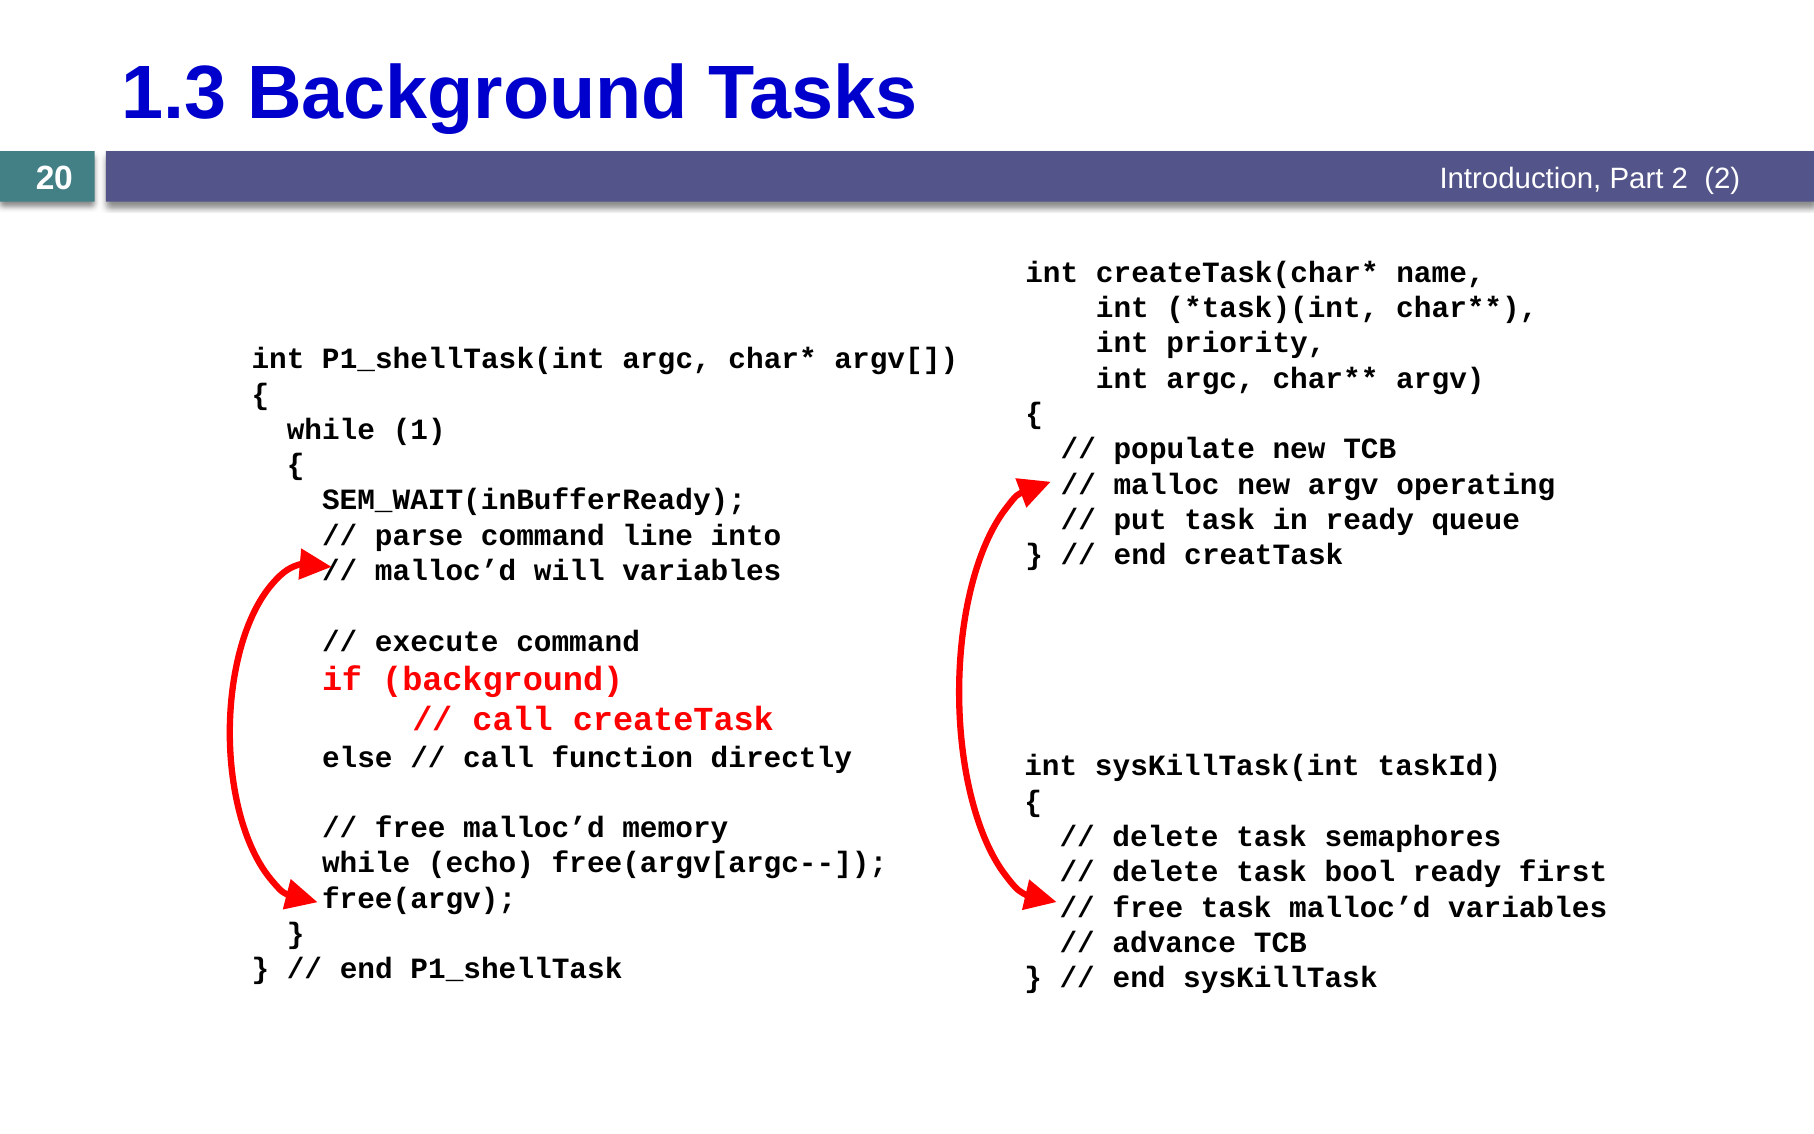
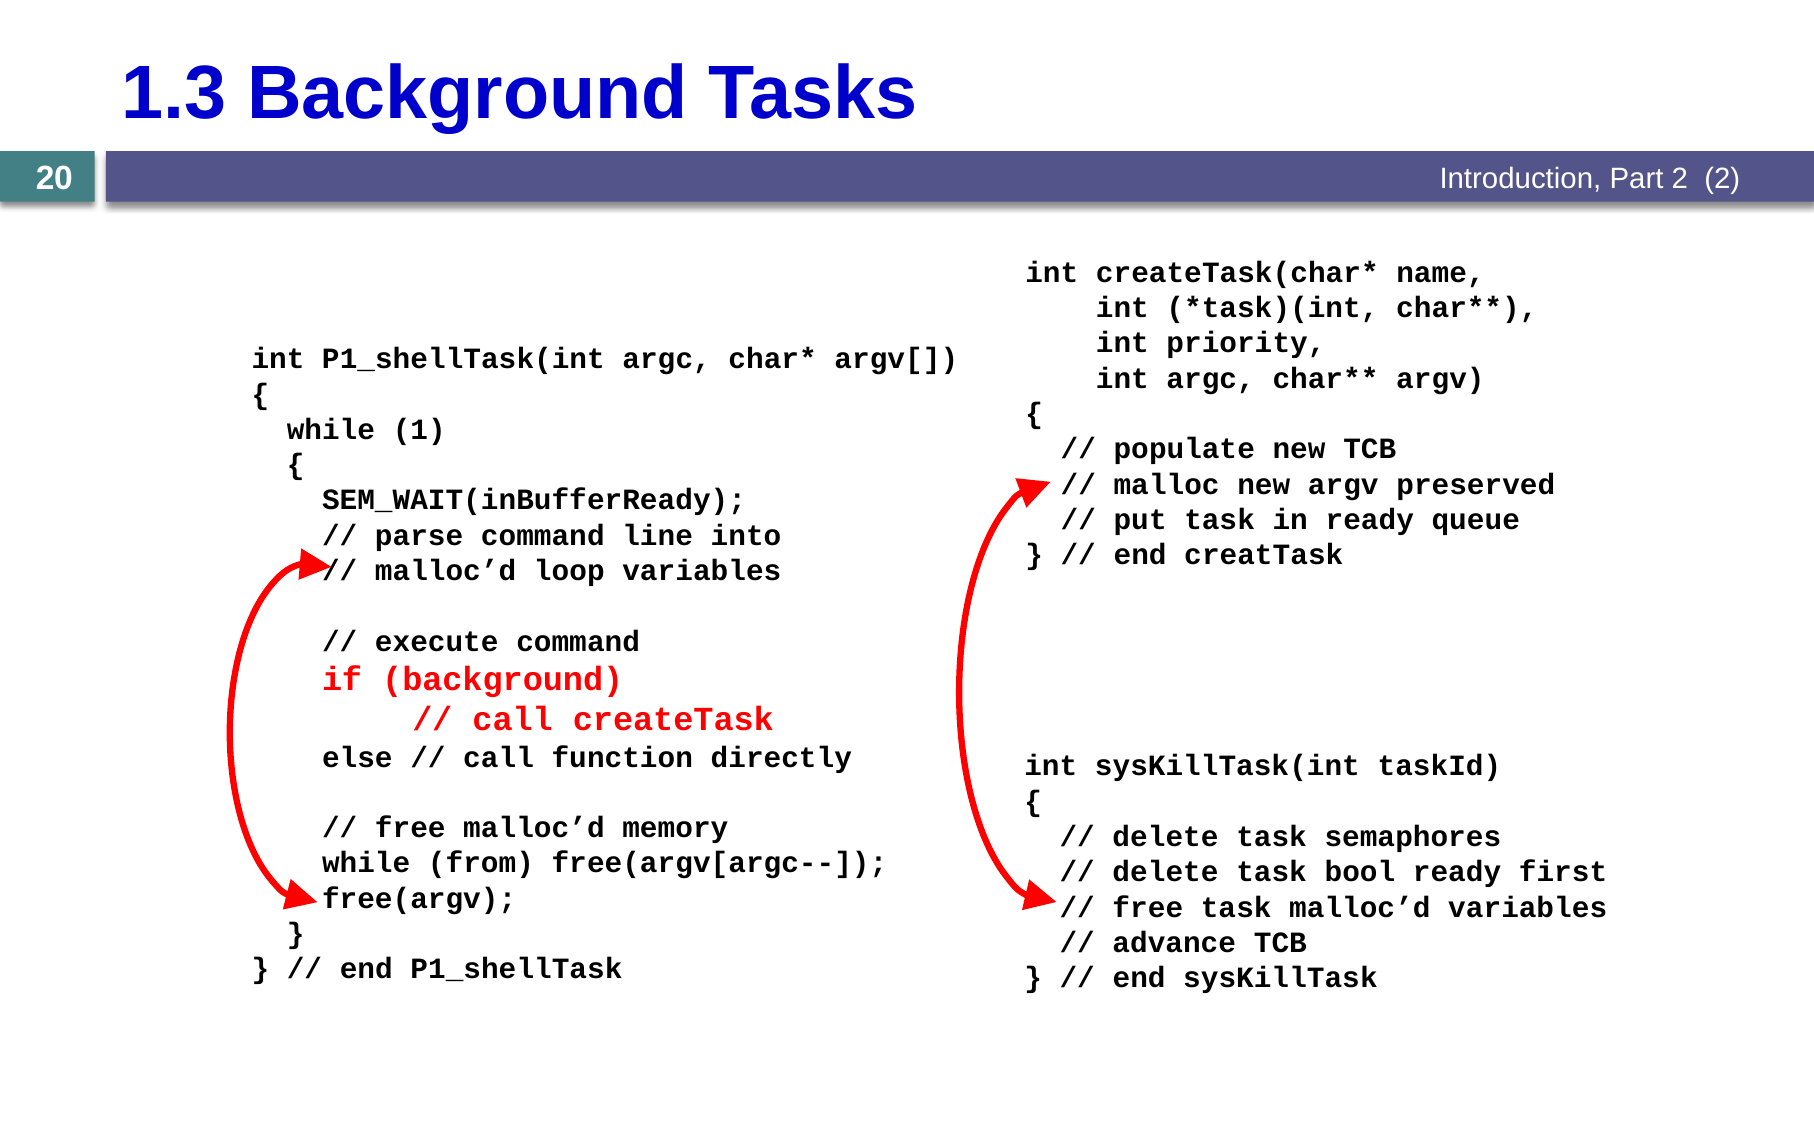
operating: operating -> preserved (1476, 484)
will: will -> loop (569, 571)
echo: echo -> from (481, 863)
